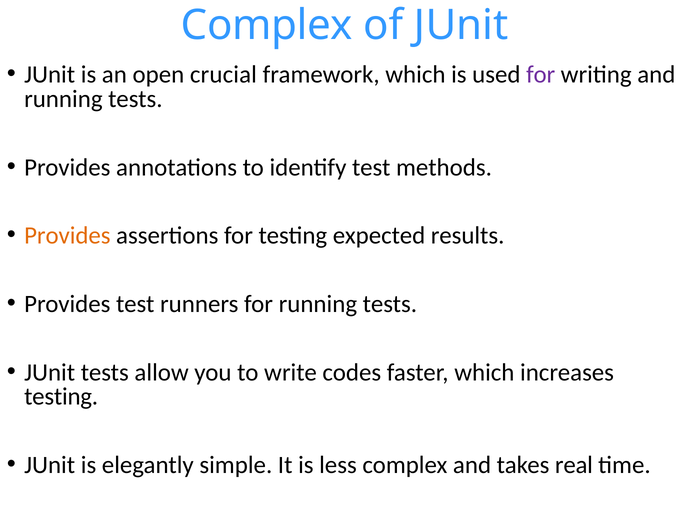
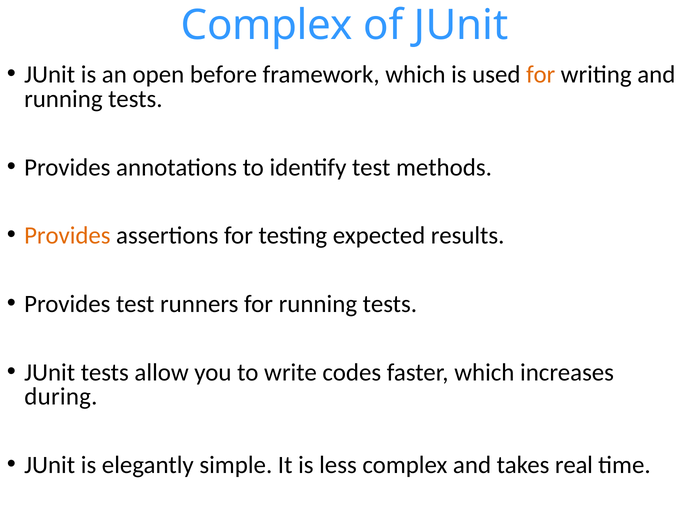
crucial: crucial -> before (224, 75)
for colour: purple -> orange (541, 75)
testing: testing -> during (61, 396)
